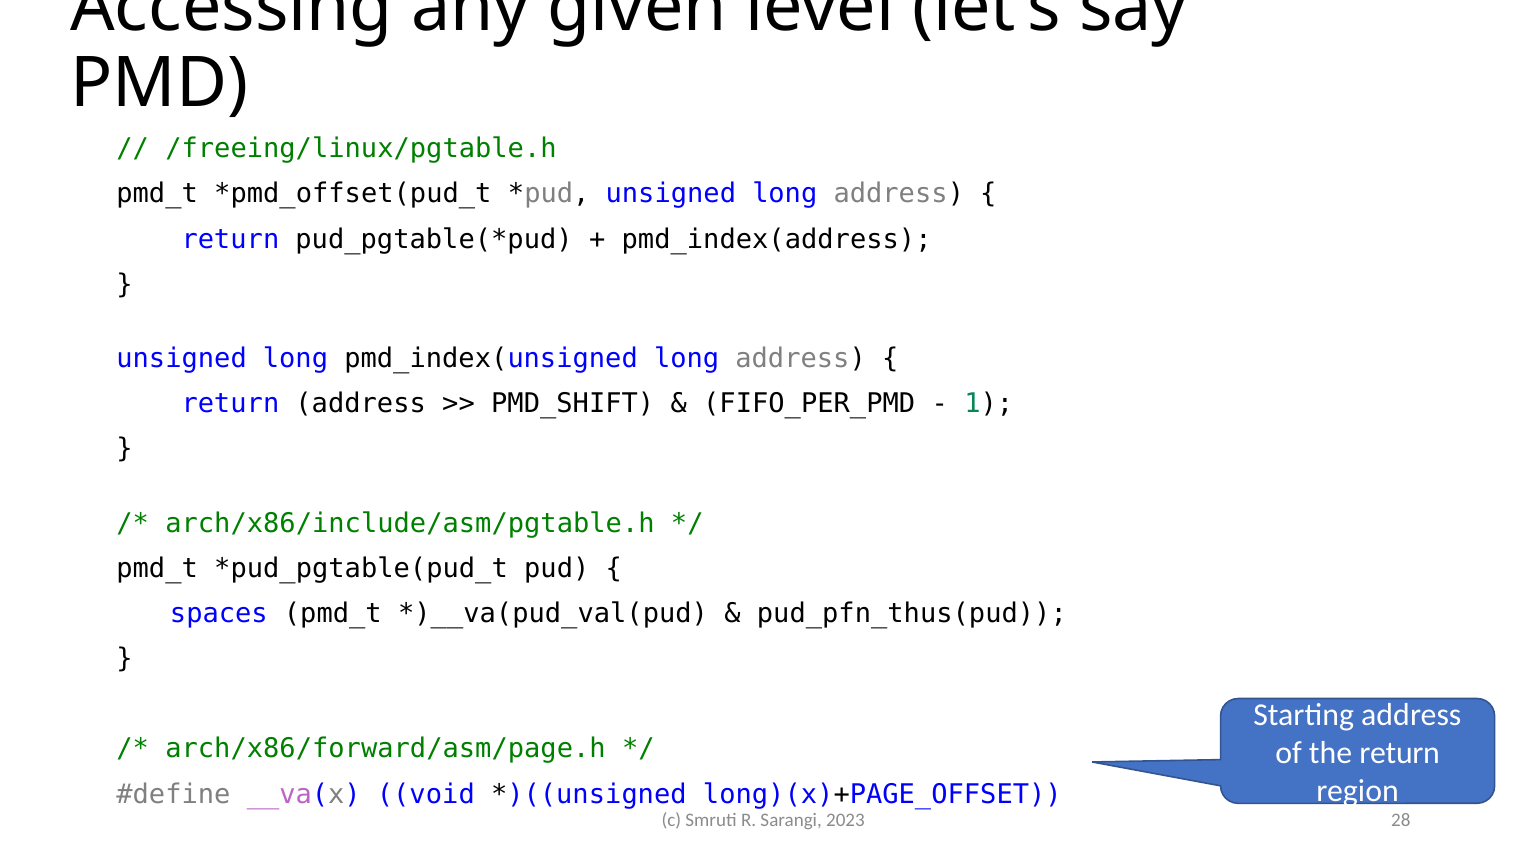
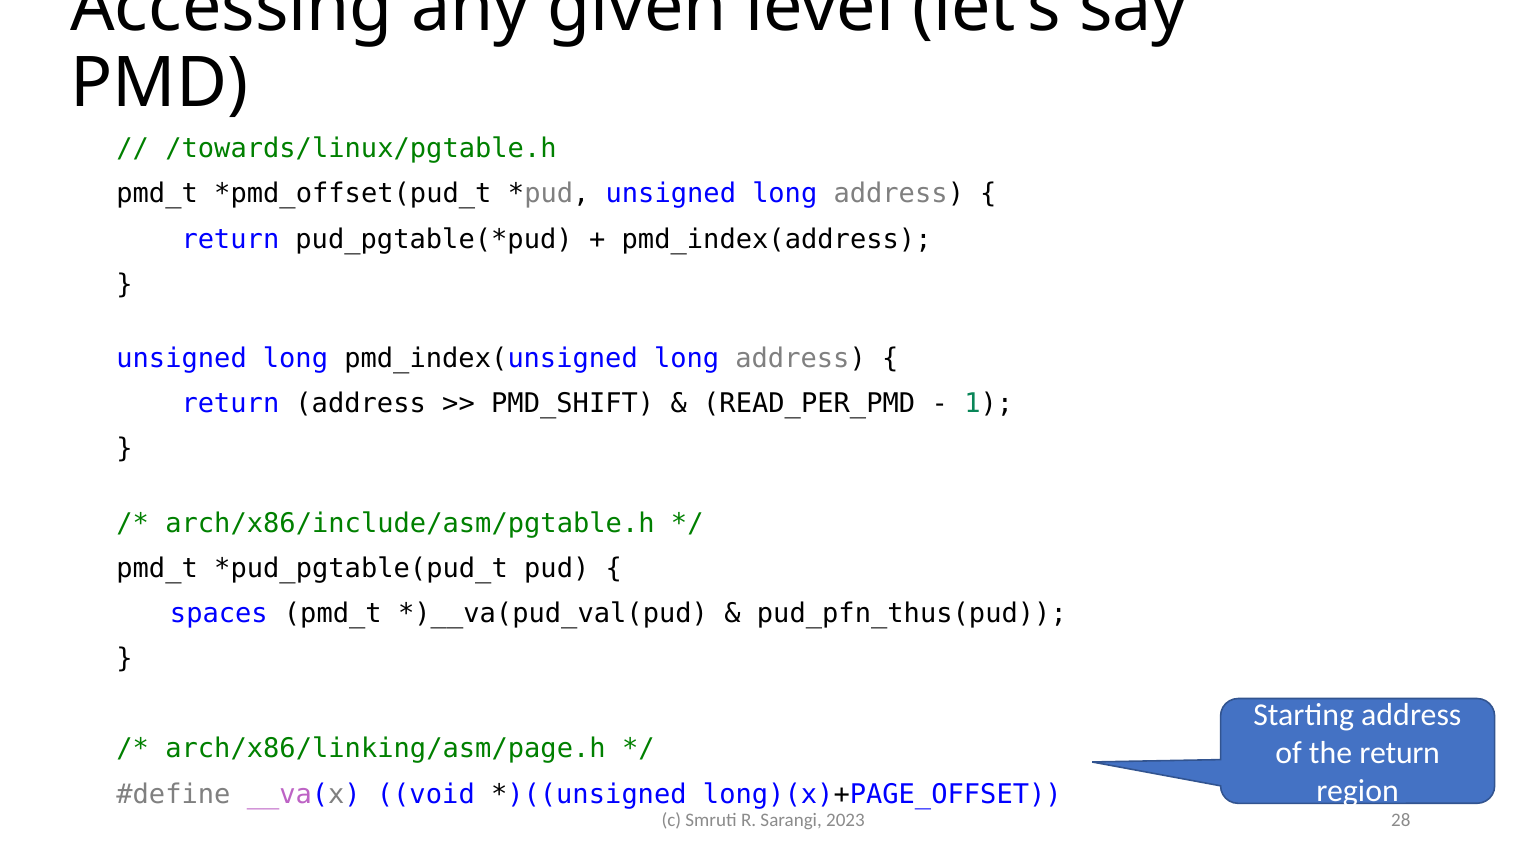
/freeing/linux/pgtable.h: /freeing/linux/pgtable.h -> /towards/linux/pgtable.h (361, 149)
FIFO_PER_PMD: FIFO_PER_PMD -> READ_PER_PMD (809, 404)
arch/x86/forward/asm/page.h: arch/x86/forward/asm/page.h -> arch/x86/linking/asm/page.h (385, 749)
